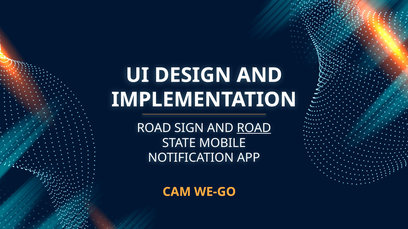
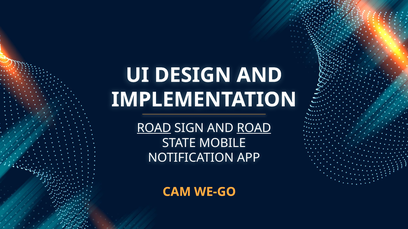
ROAD underline: none -> present (154, 128)
